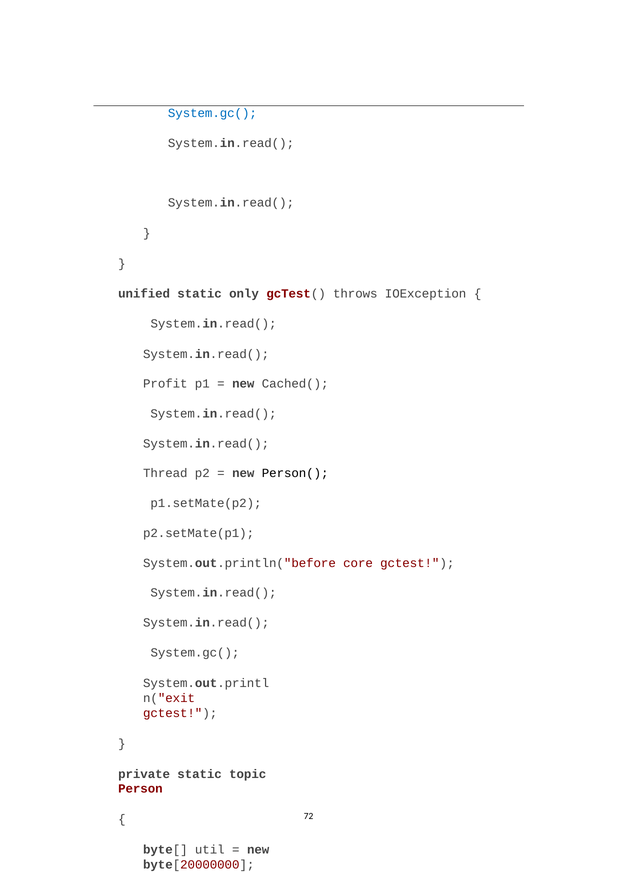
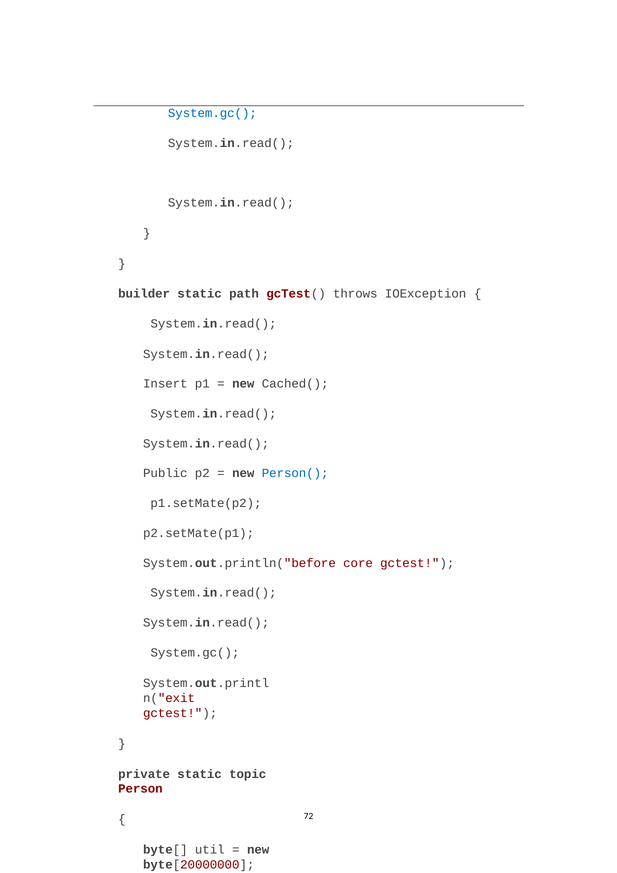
unified: unified -> builder (144, 294)
only: only -> path (244, 294)
Profit: Profit -> Insert (165, 384)
Thread: Thread -> Public (165, 473)
Person( colour: black -> blue (295, 473)
